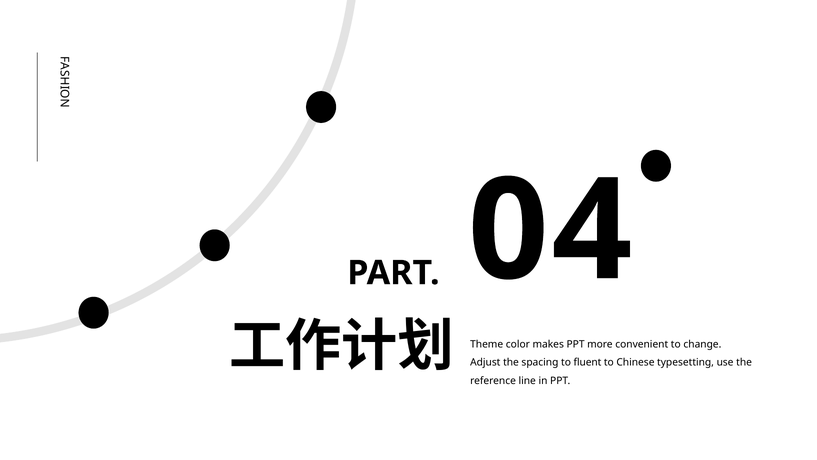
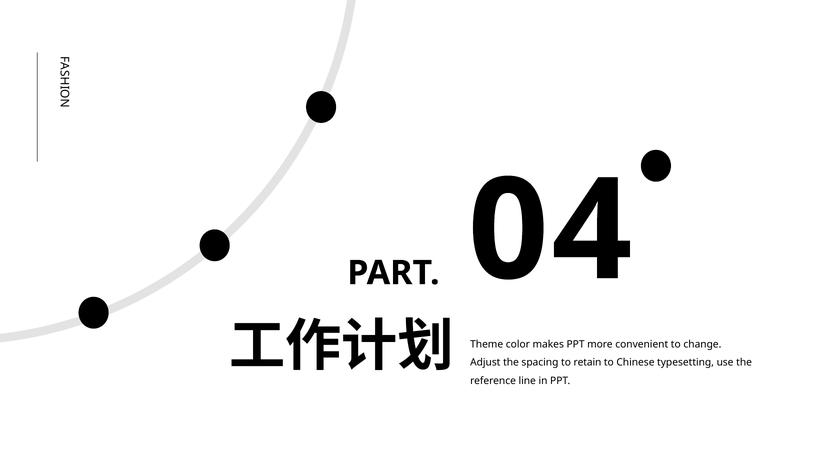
fluent: fluent -> retain (587, 362)
